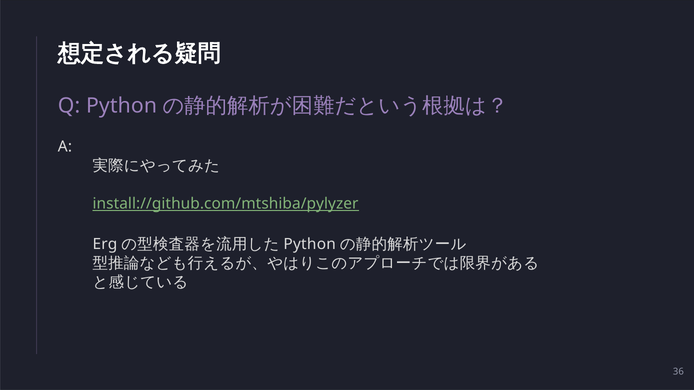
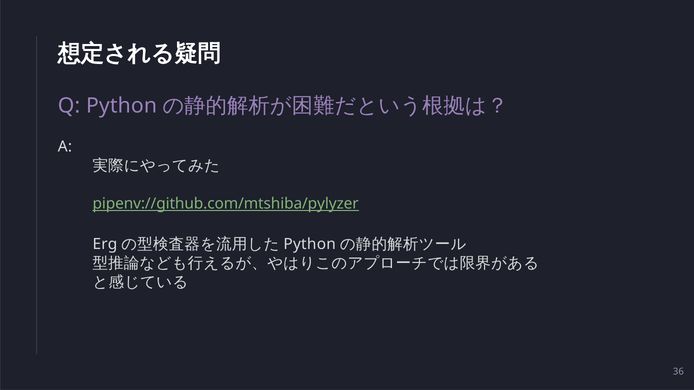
install://github.com/mtshiba/pylyzer: install://github.com/mtshiba/pylyzer -> pipenv://github.com/mtshiba/pylyzer (226, 204)
